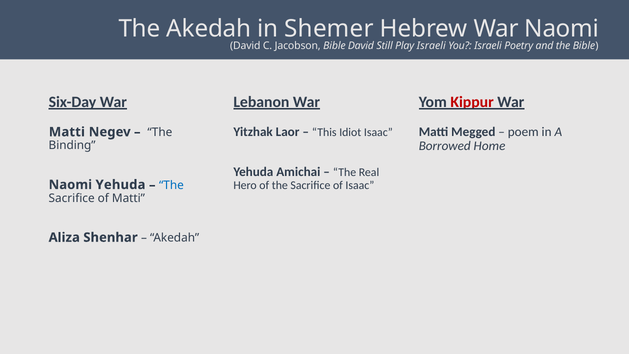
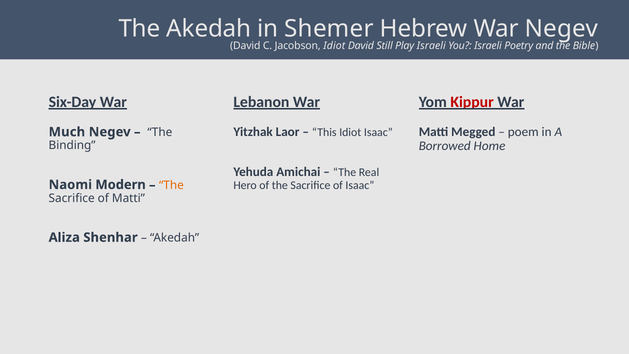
War Naomi: Naomi -> Negev (562, 29)
Jacobson Bible: Bible -> Idiot (334, 46)
Matti: Matti -> Much (67, 132)
Naomi Yehuda: Yehuda -> Modern (121, 185)
The colour: blue -> orange (171, 185)
